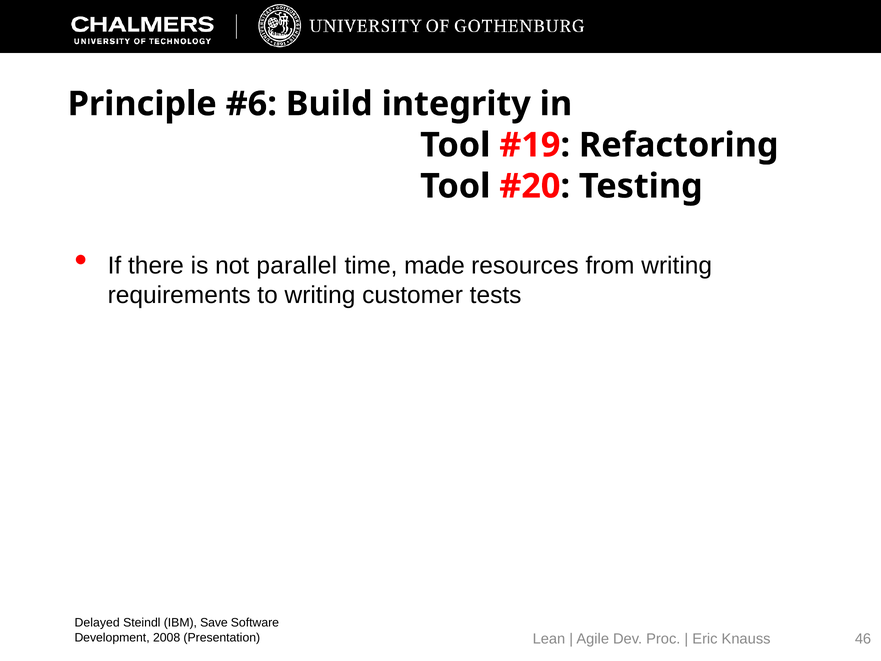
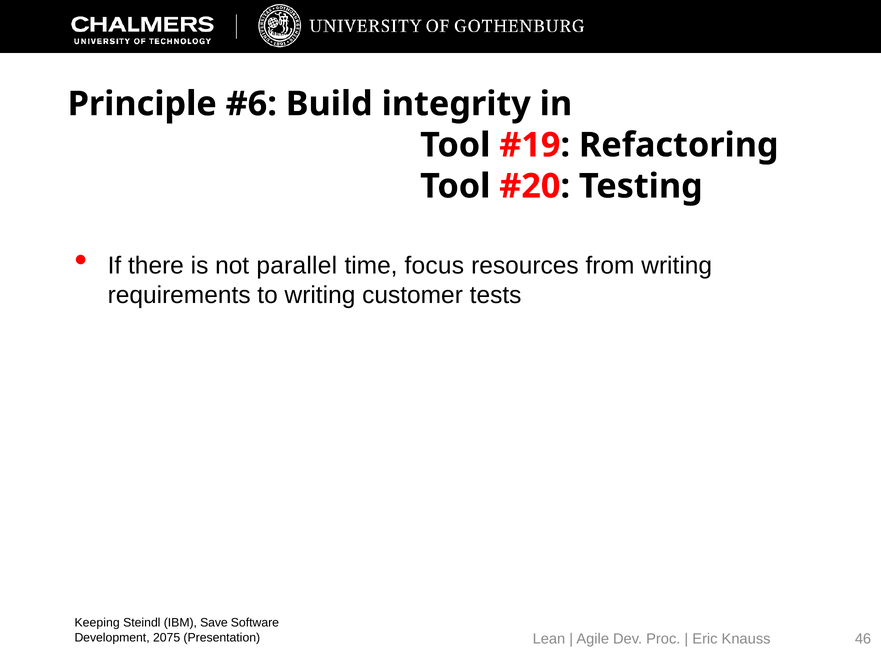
made: made -> focus (434, 266)
Delayed: Delayed -> Keeping (97, 623)
2008: 2008 -> 2075 (167, 637)
